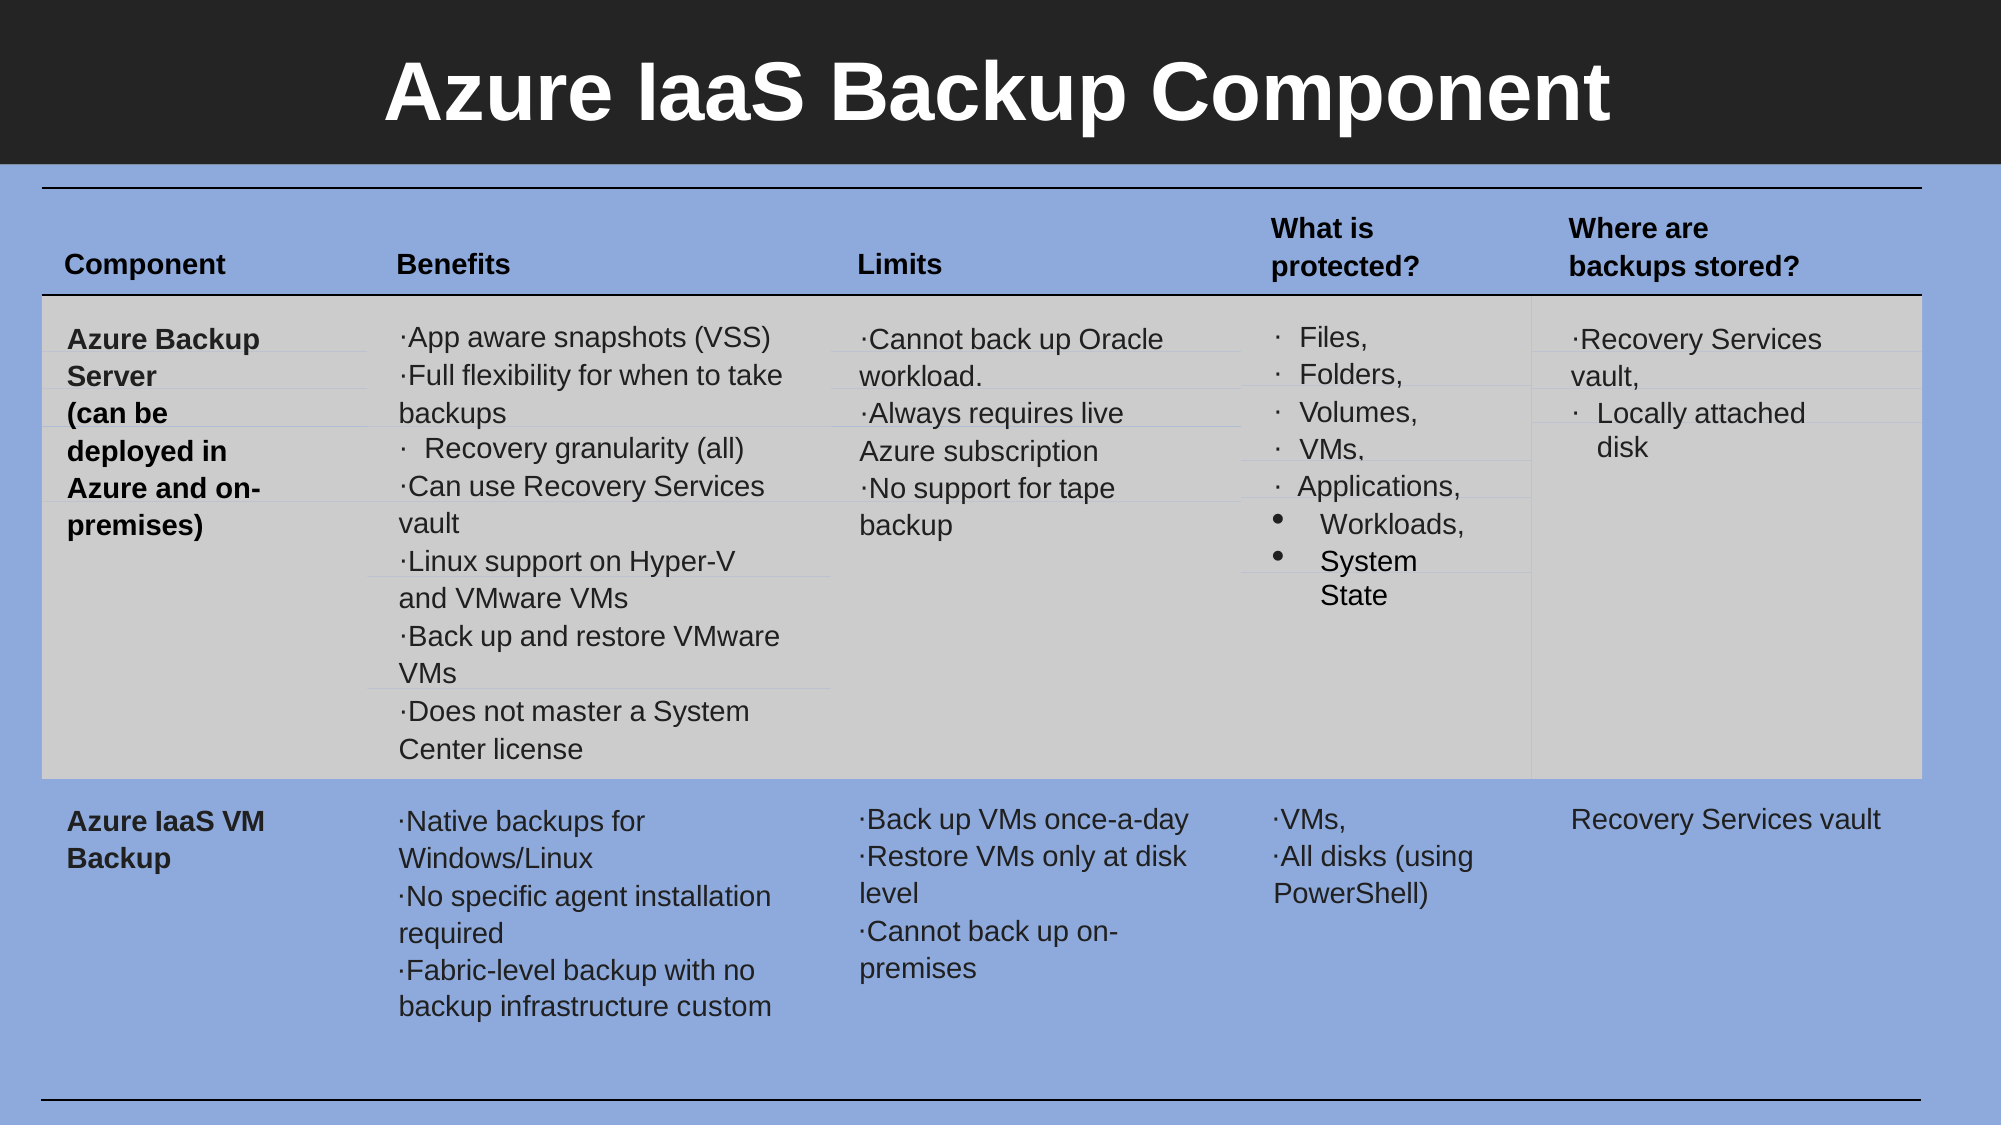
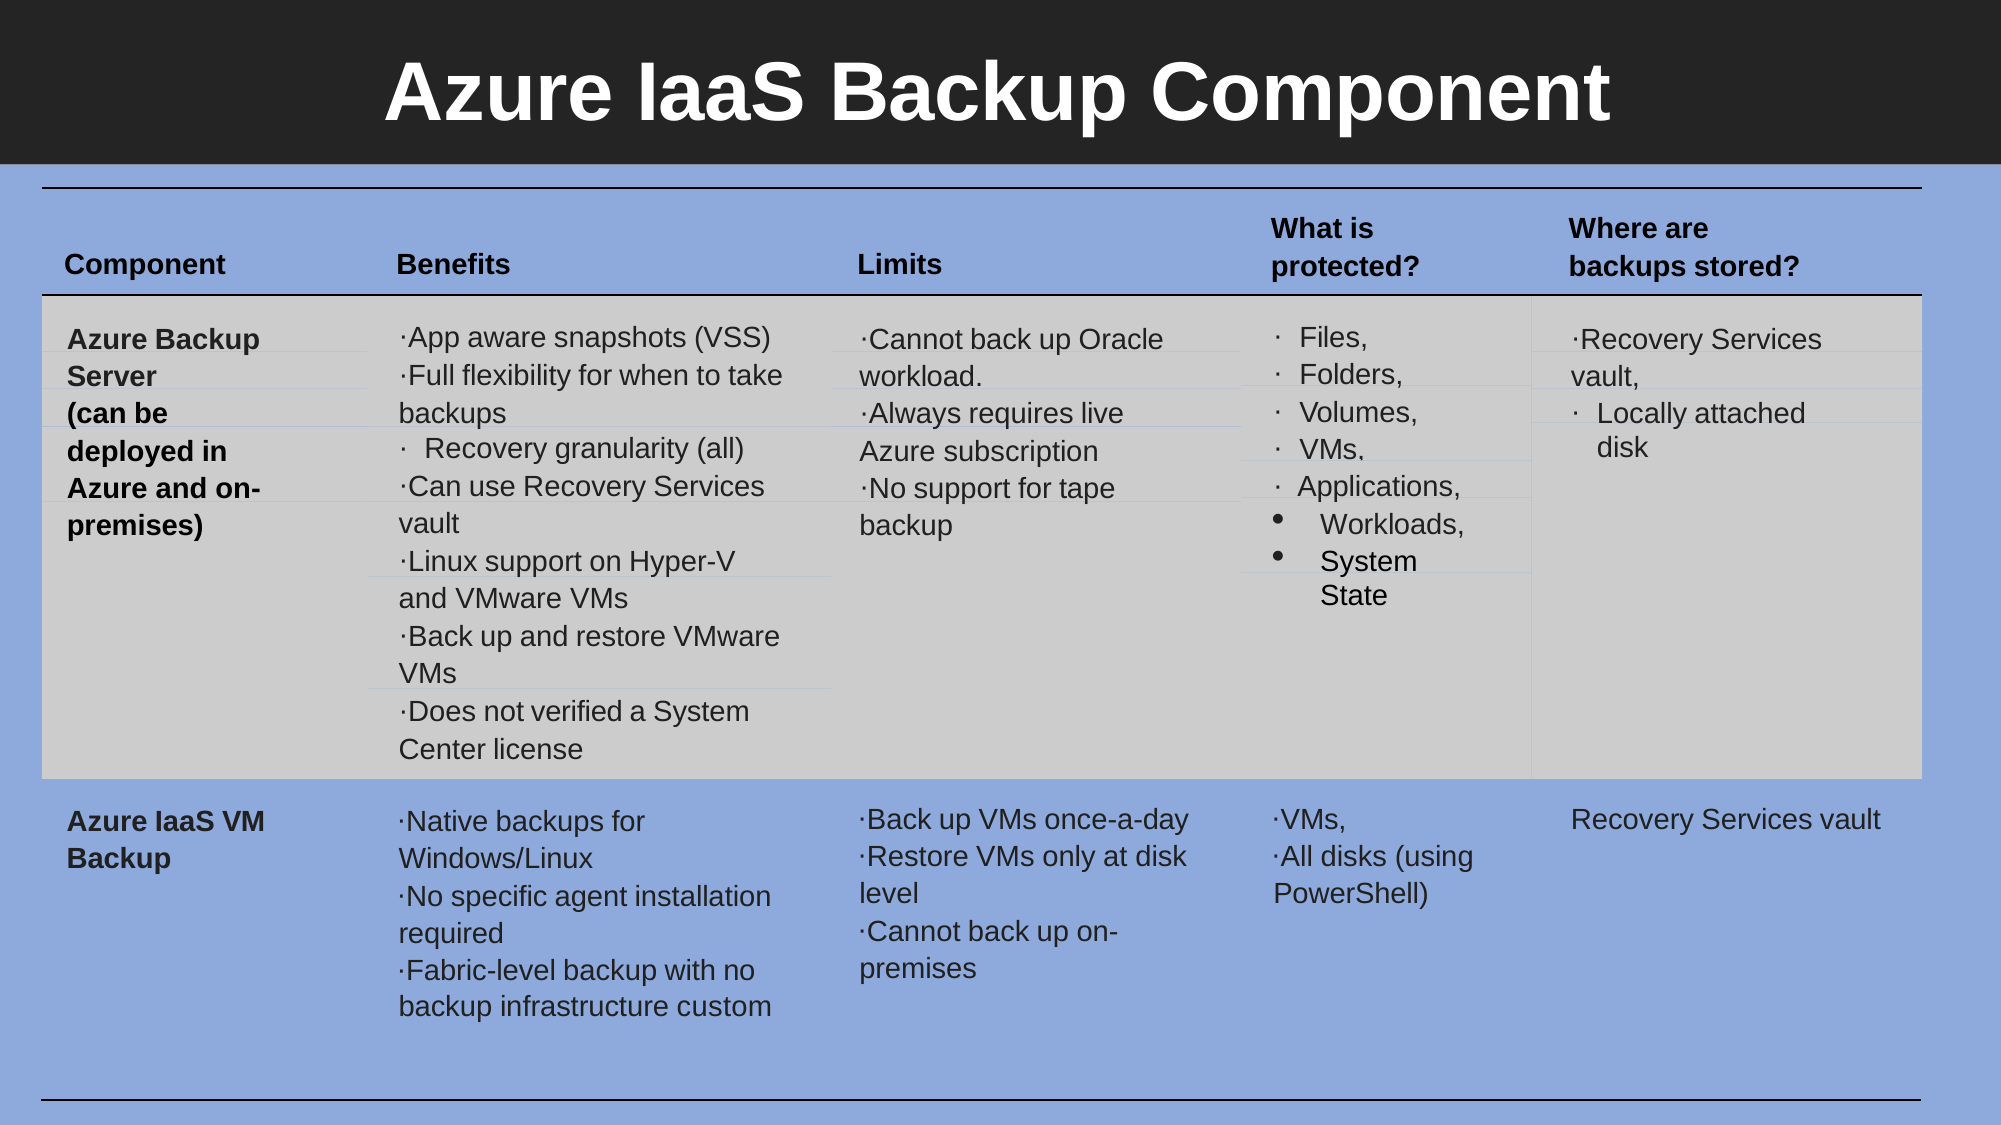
master: master -> verified (577, 712)
